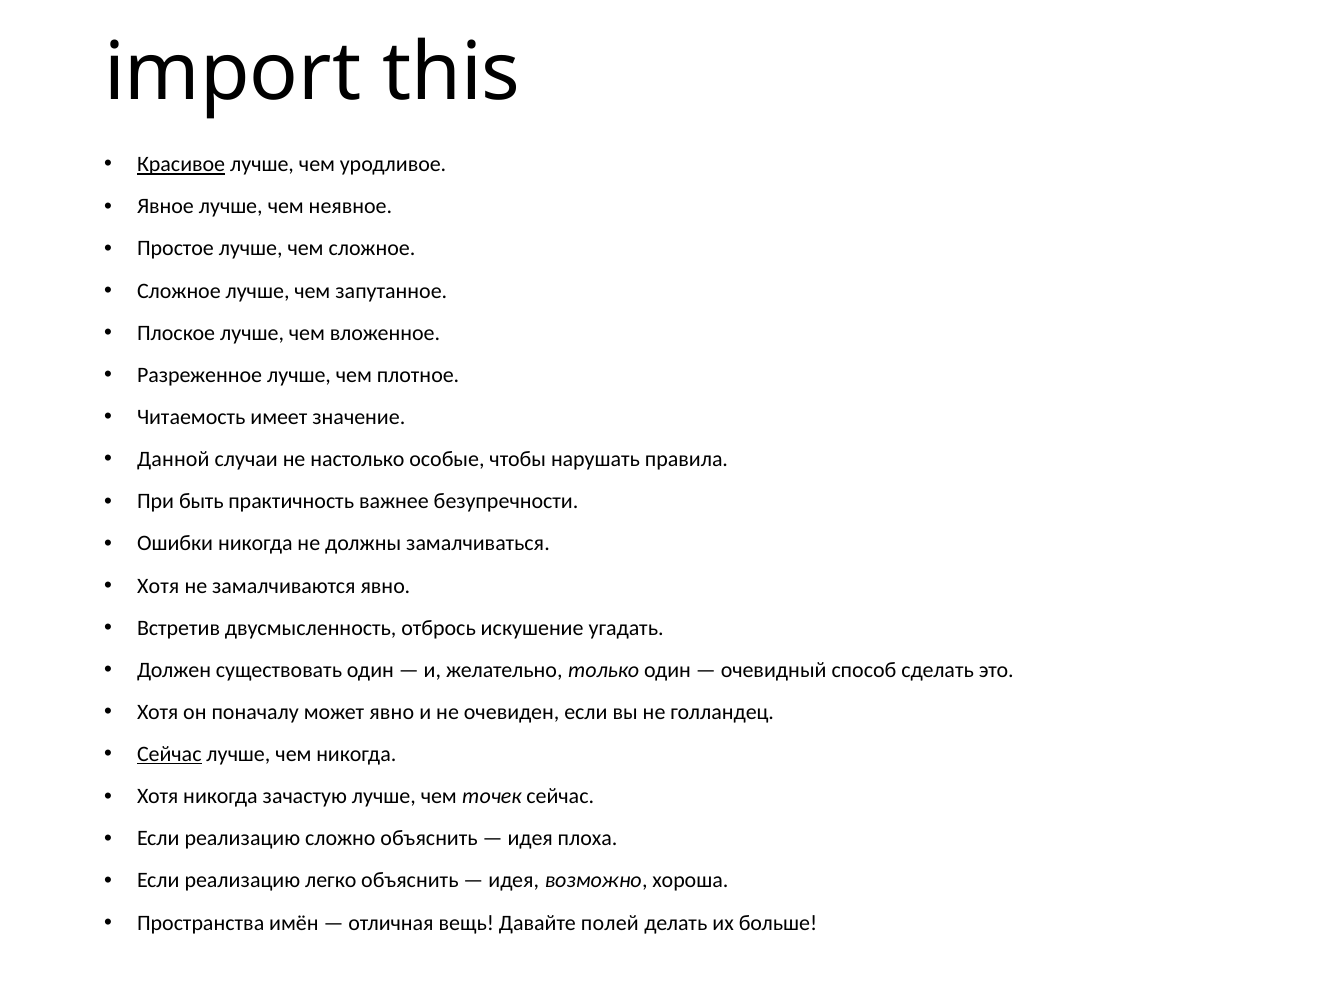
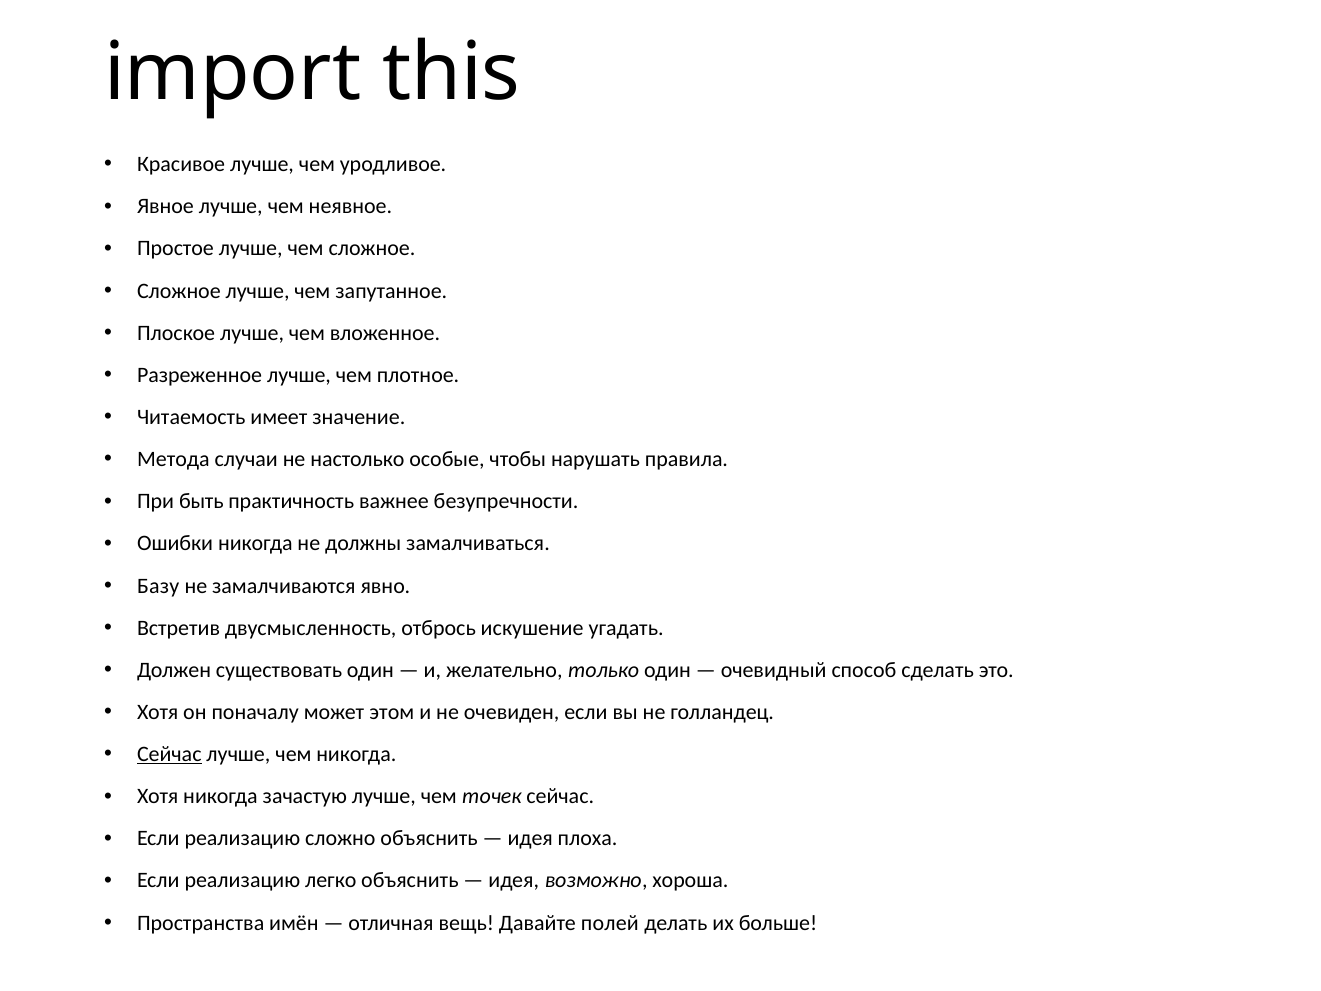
Красивое underline: present -> none (181, 164)
Данной: Данной -> Метода (173, 459)
Хотя: Хотя -> Базу (158, 586)
может явно: явно -> этом (392, 712)
